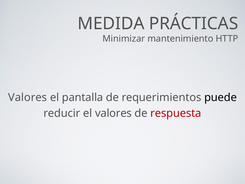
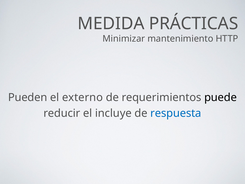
Valores: Valores -> Pueden (28, 97)
pantalla: pantalla -> externo (82, 97)
el valores: valores -> incluye (113, 113)
respuesta colour: red -> blue (176, 113)
